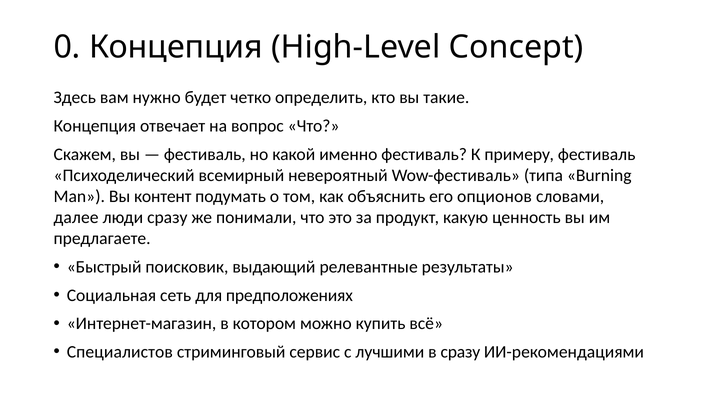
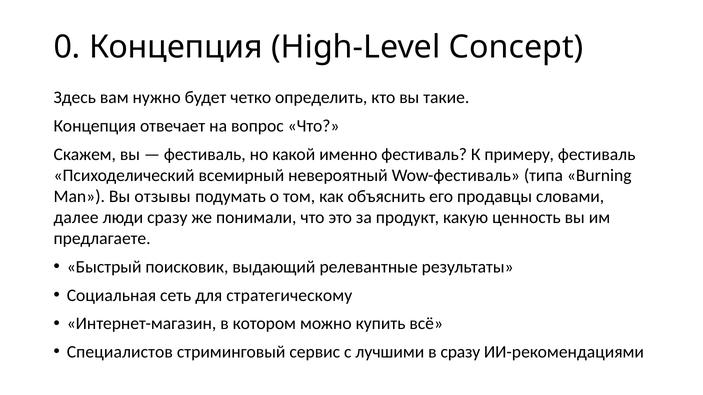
контент: контент -> отзывы (163, 197)
опционов: опционов -> продавцы (495, 197)
предположениях: предположениях -> стратегическому (289, 296)
